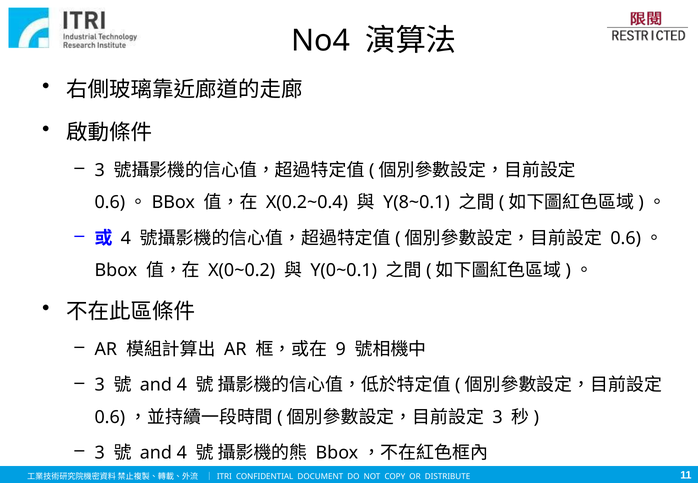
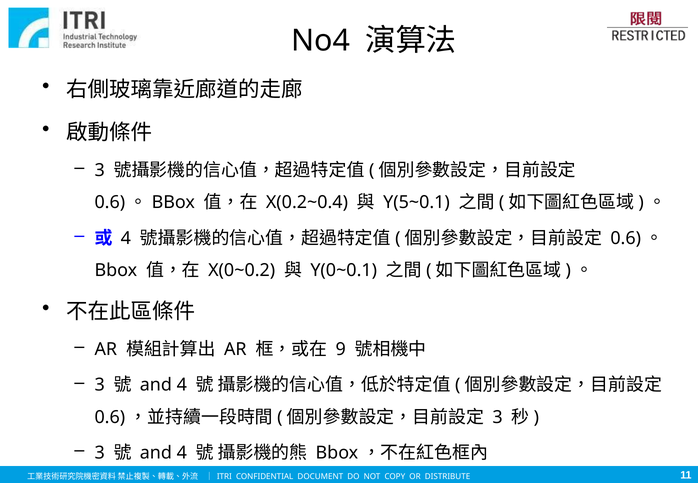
Y(8~0.1: Y(8~0.1 -> Y(5~0.1 (417, 203)
